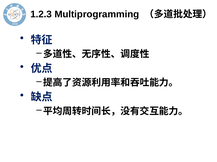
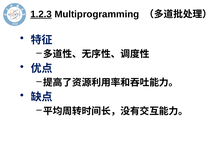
1.2.3 underline: none -> present (41, 14)
